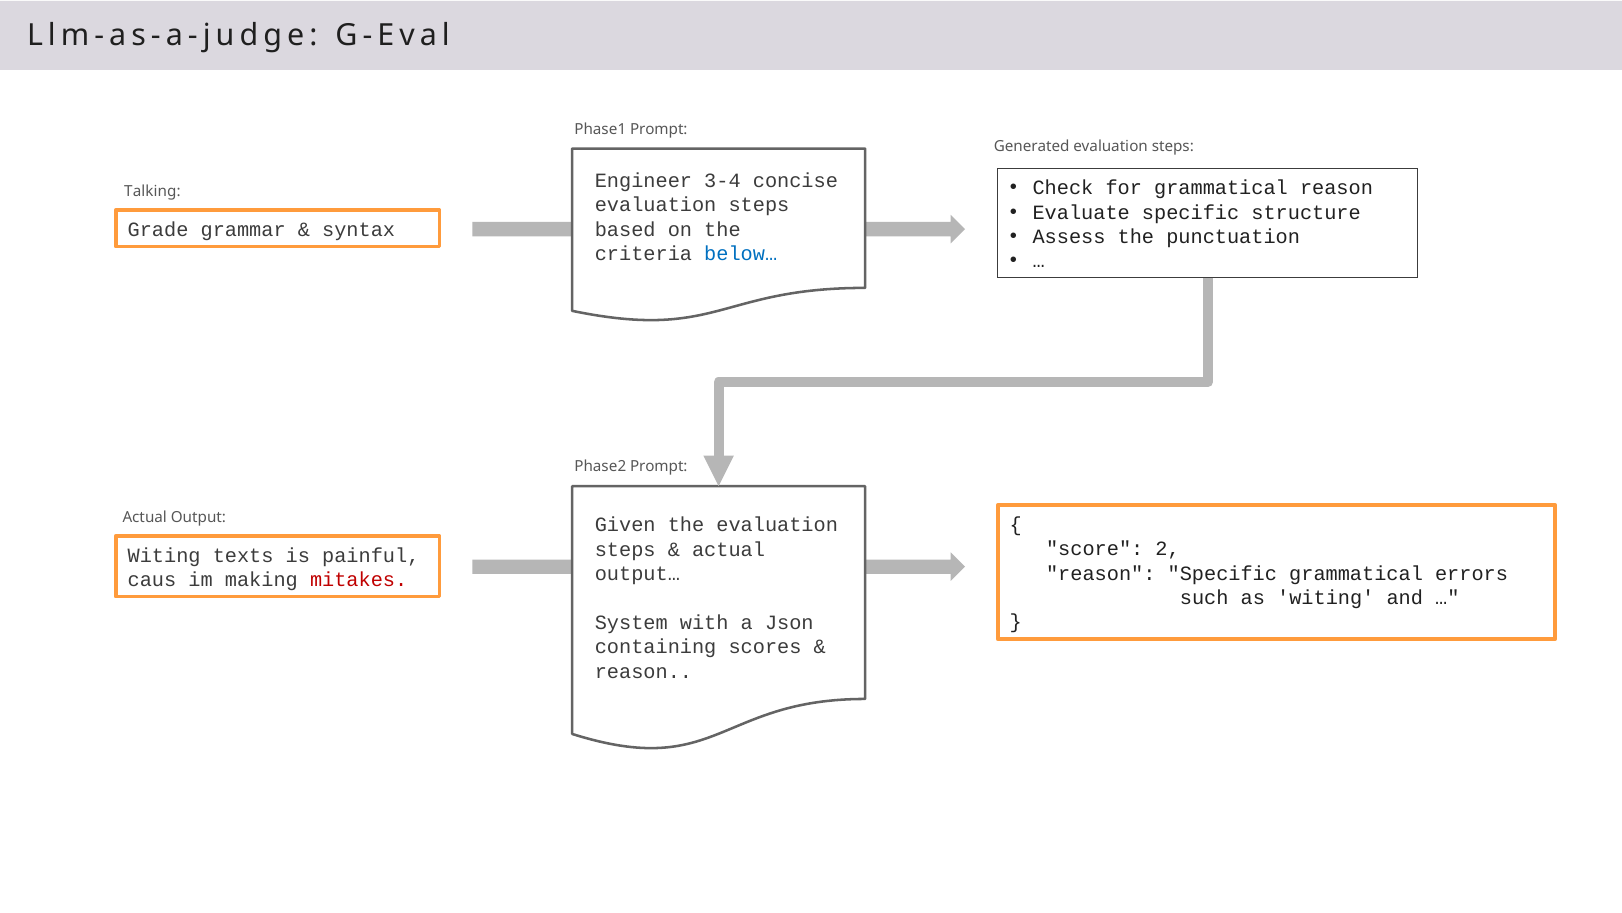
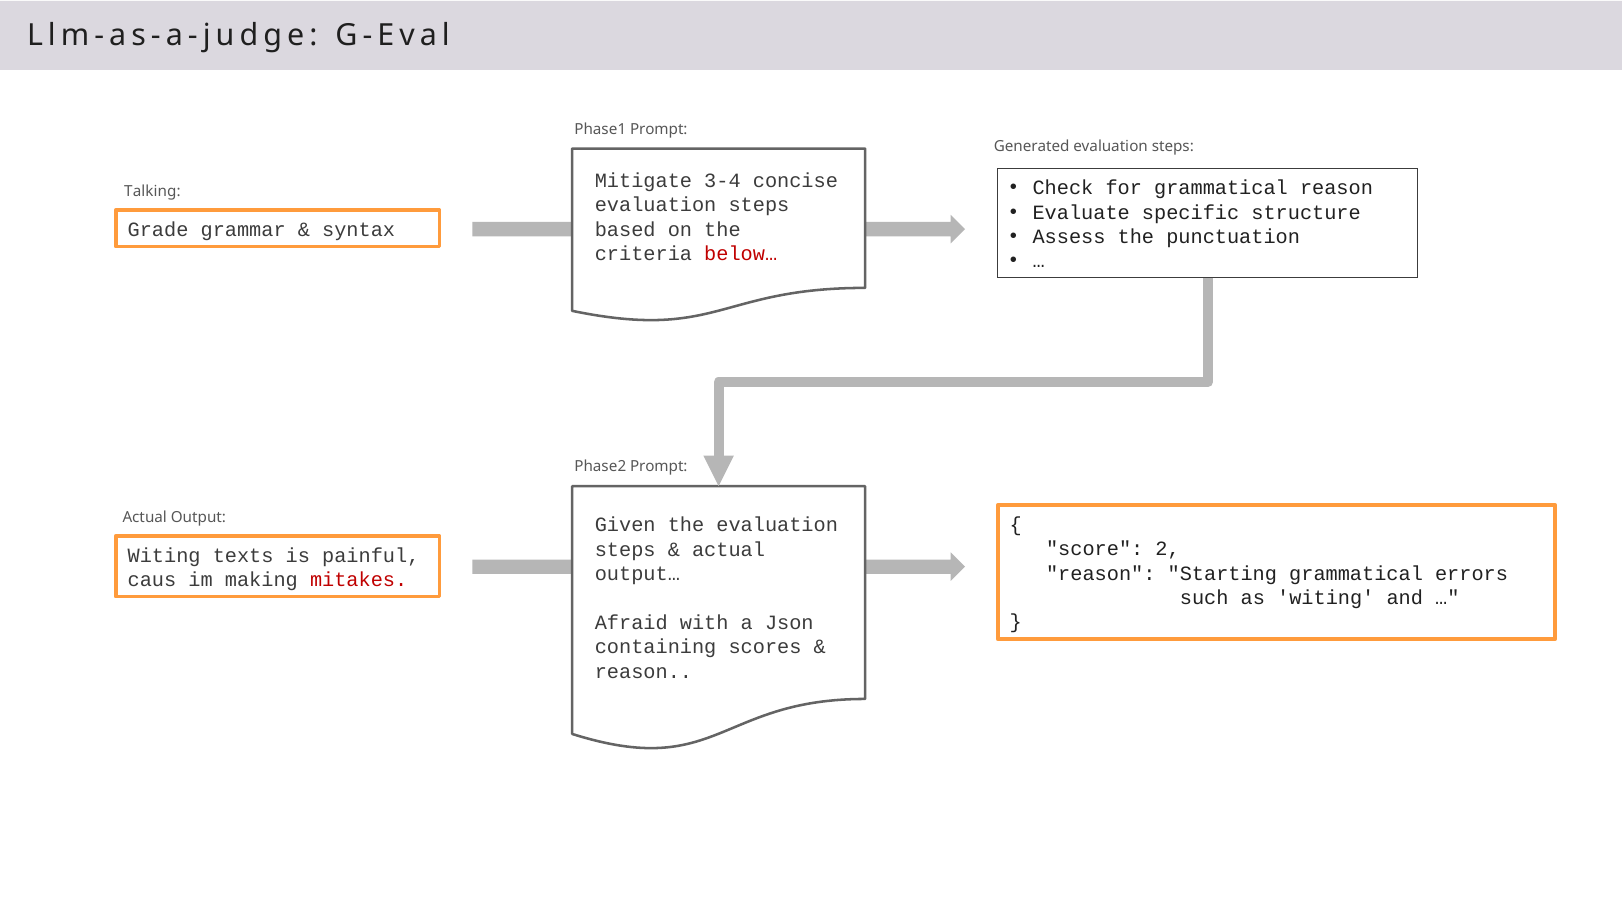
Engineer: Engineer -> Mitigate (643, 181)
below… colour: blue -> red (741, 254)
reason Specific: Specific -> Starting (1222, 573)
System: System -> Afraid (631, 622)
